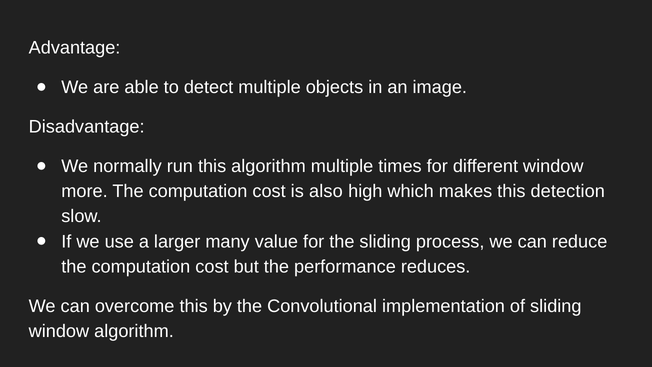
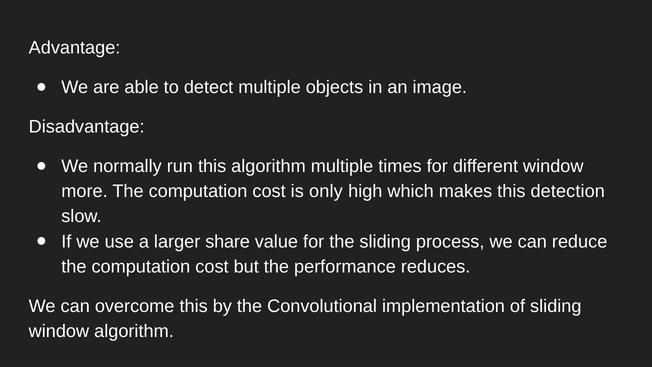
also: also -> only (326, 191)
many: many -> share (228, 241)
